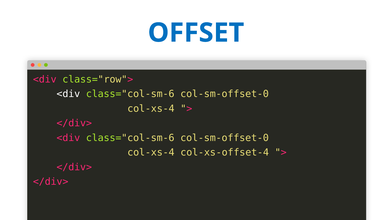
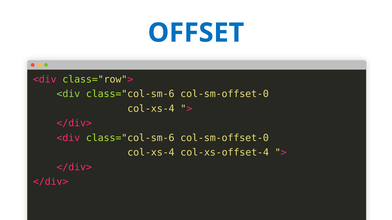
<div colour: white -> light green (68, 94)
